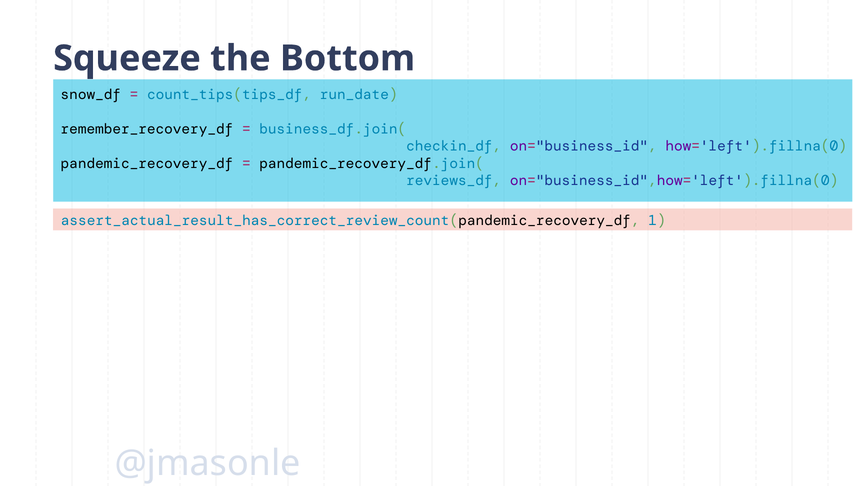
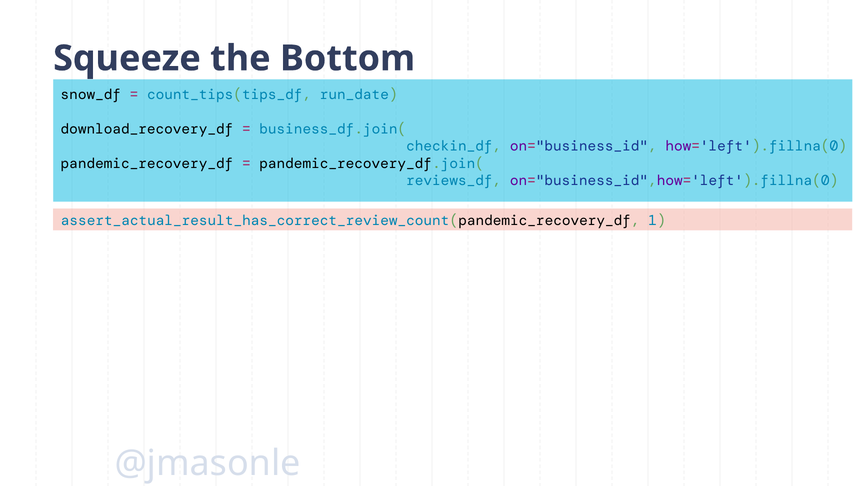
remember_recovery_df: remember_recovery_df -> download_recovery_df (147, 129)
